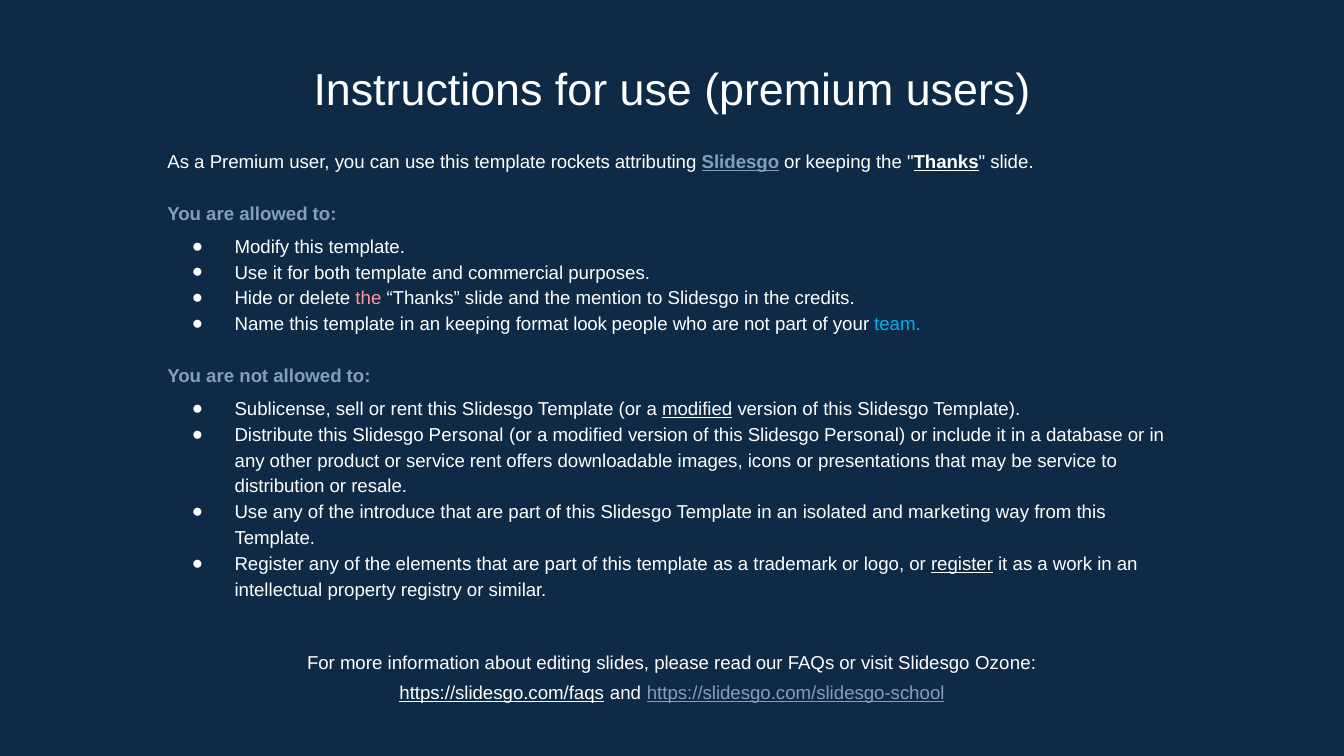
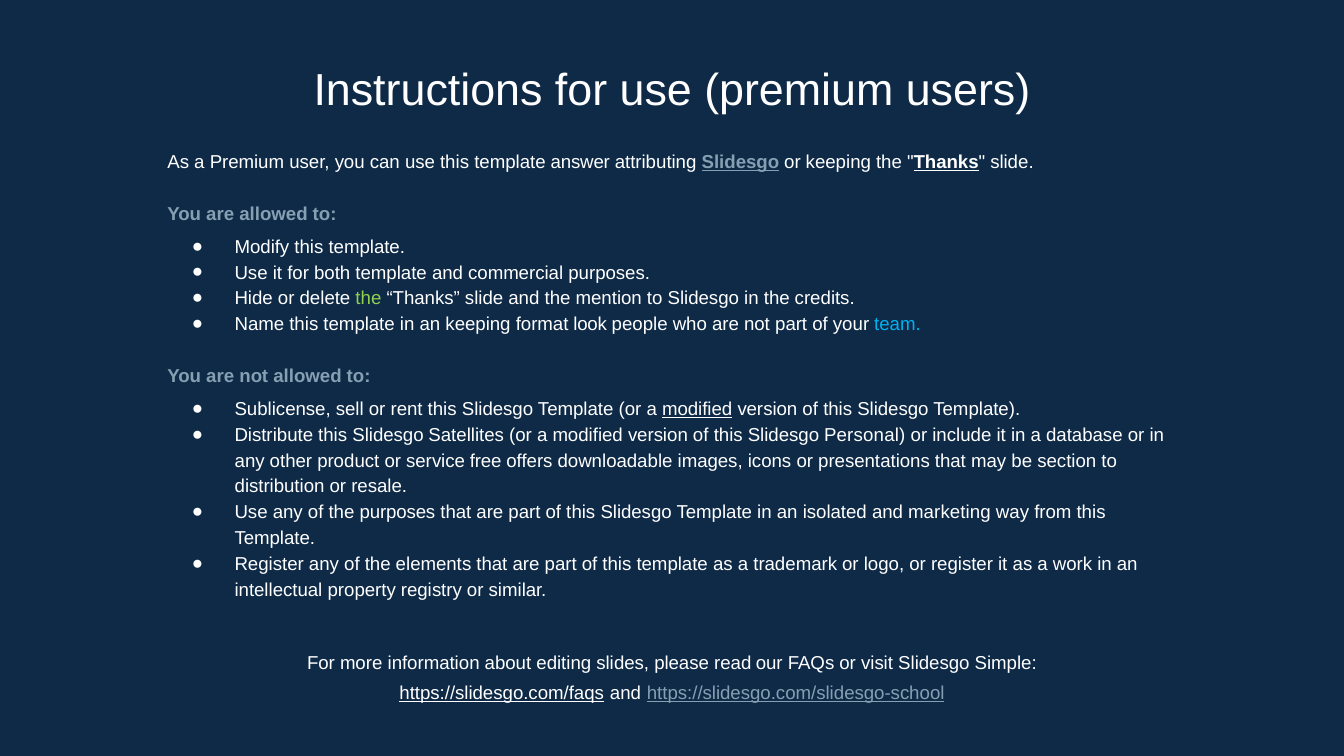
rockets: rockets -> answer (580, 162)
the colour: pink -> light green (368, 299)
Distribute this Slidesgo Personal: Personal -> Satellites (466, 435)
service rent: rent -> free (486, 461)
be service: service -> section (1067, 461)
the introduce: introduce -> purposes (397, 513)
register underline: present -> none (962, 564)
Ozone: Ozone -> Simple (1006, 663)
